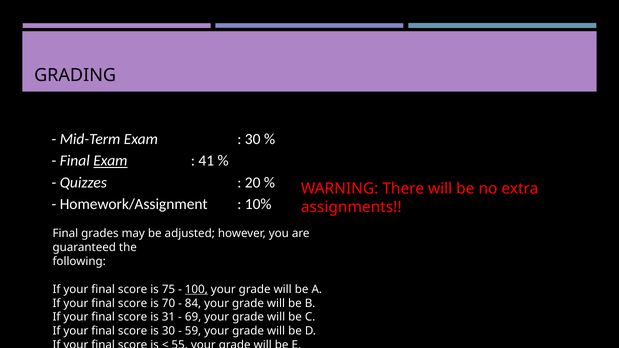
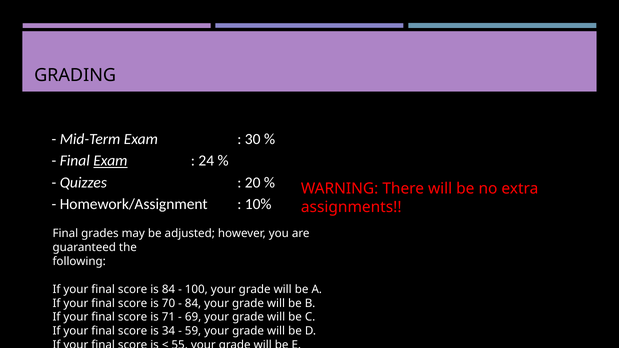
41: 41 -> 24 (206, 161)
is 75: 75 -> 84 (169, 289)
100 underline: present -> none (196, 289)
31: 31 -> 71 (168, 317)
is 30: 30 -> 34 (169, 331)
